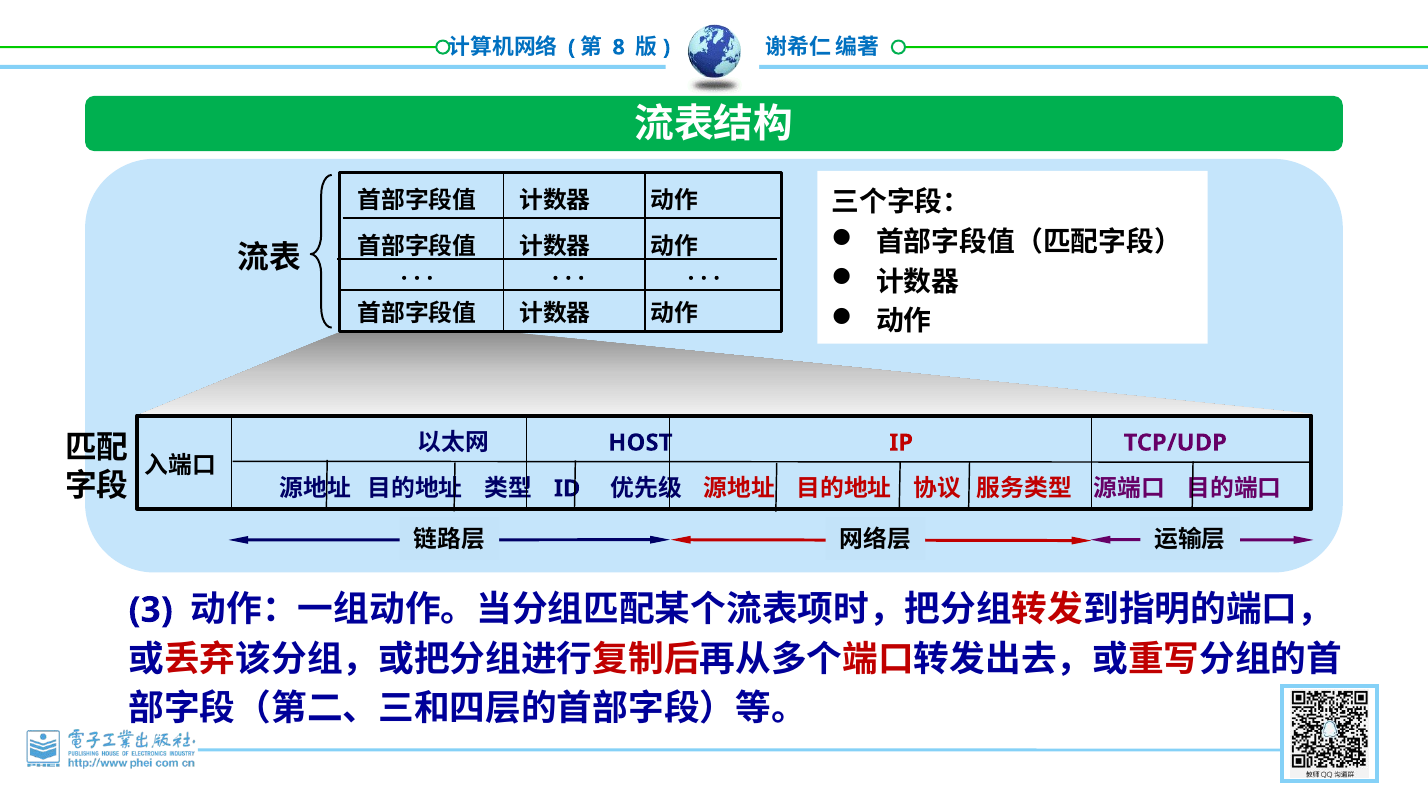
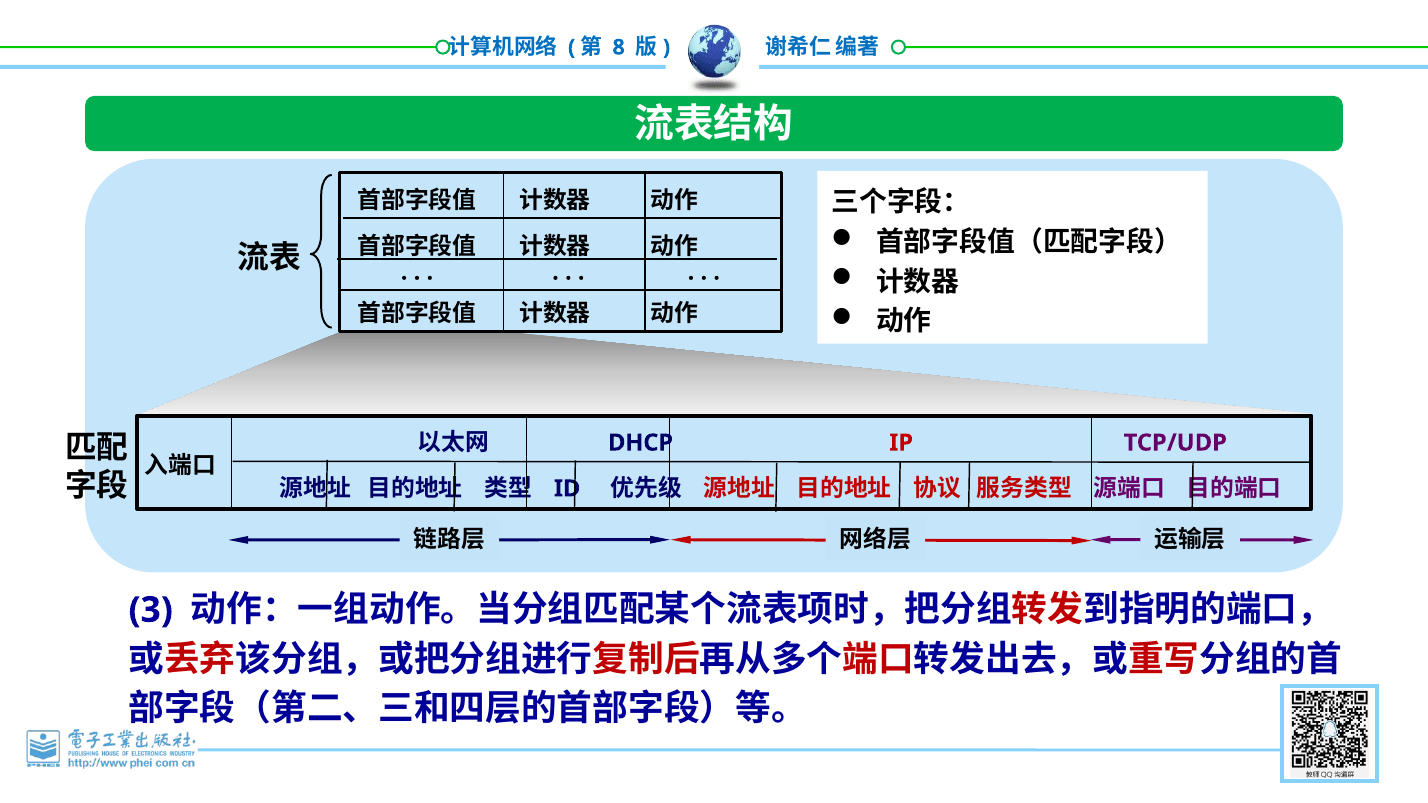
HOST: HOST -> DHCP (641, 443)
